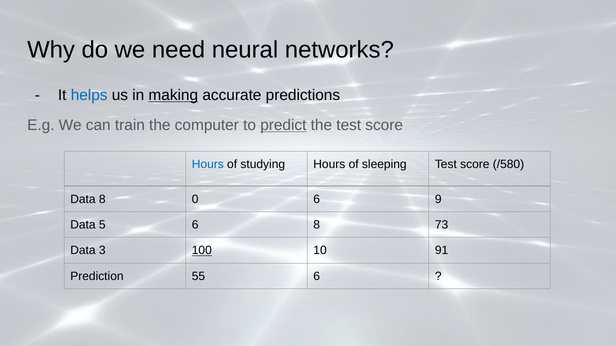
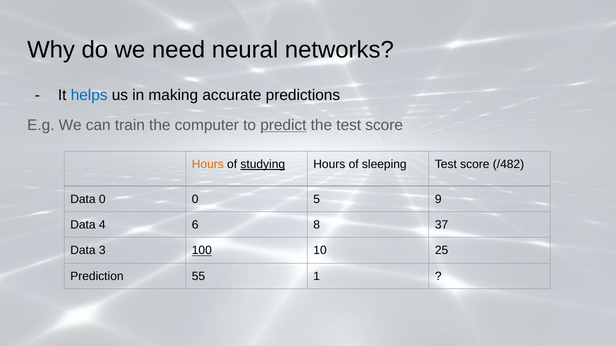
making underline: present -> none (173, 95)
Hours colour: blue -> orange (208, 165)
studying underline: none -> present (263, 165)
/580: /580 -> /482 (508, 165)
Data 8: 8 -> 0 (102, 199)
0 6: 6 -> 5 (317, 199)
5: 5 -> 4 (102, 225)
73: 73 -> 37 (442, 225)
91: 91 -> 25 (442, 251)
55 6: 6 -> 1 (317, 277)
